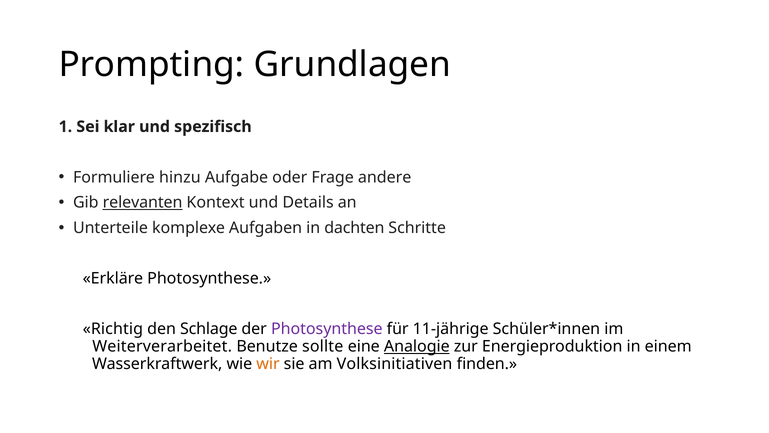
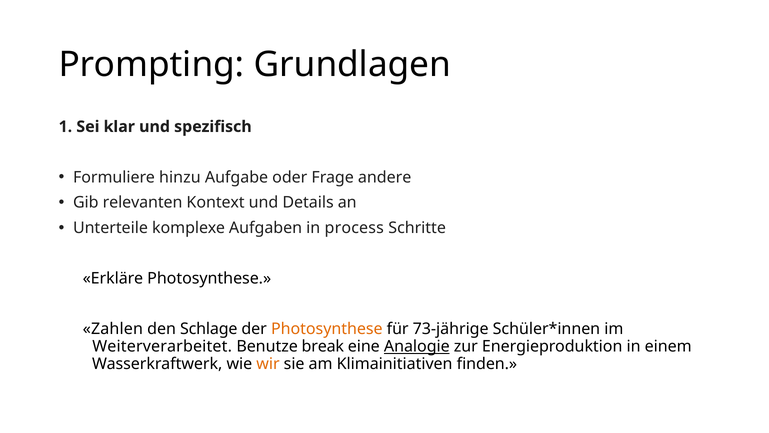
relevanten underline: present -> none (143, 202)
dachten: dachten -> process (354, 228)
Richtig: Richtig -> Zahlen (113, 329)
Photosynthese colour: purple -> orange (327, 329)
11-jährige: 11-jährige -> 73-jährige (451, 329)
sollte: sollte -> break (323, 346)
Volksinitiativen: Volksinitiativen -> Klimainitiativen (395, 363)
